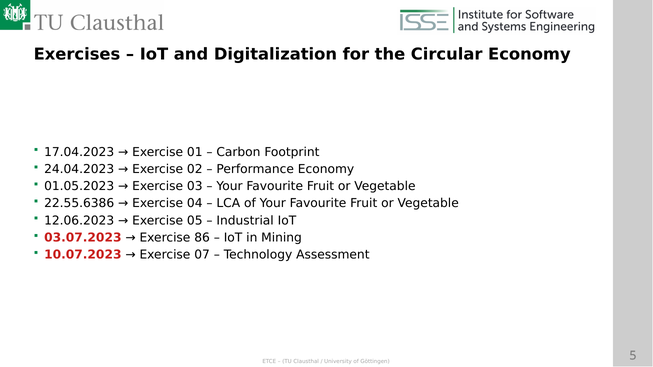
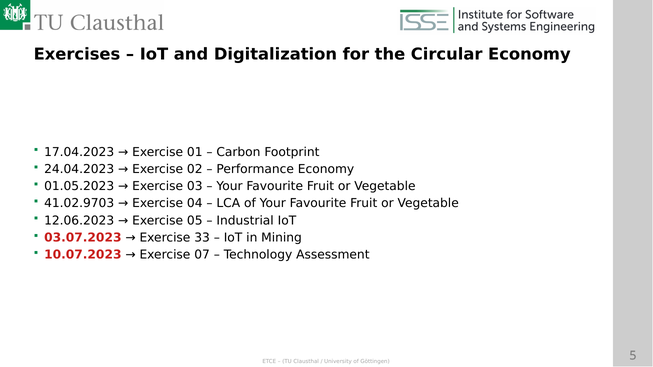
22.55.6386: 22.55.6386 -> 41.02.9703 (79, 204)
86: 86 -> 33 (202, 238)
